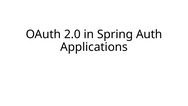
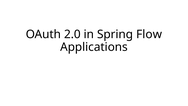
Auth: Auth -> Flow (149, 34)
